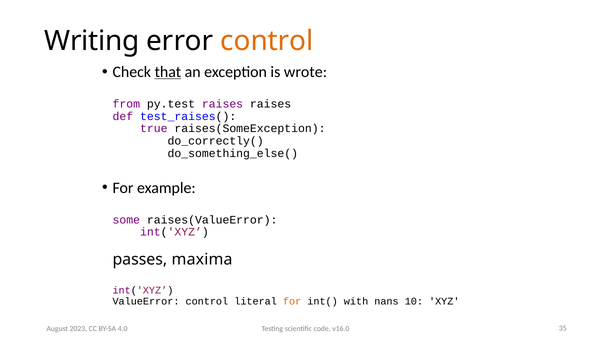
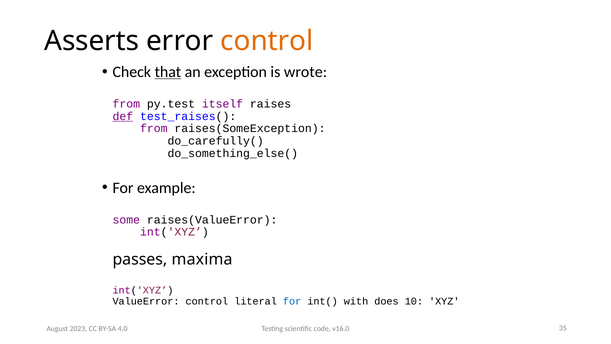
Writing: Writing -> Asserts (92, 41)
py.test raises: raises -> itself (223, 104)
def underline: none -> present (123, 116)
true: true -> from (154, 129)
do_correctly(: do_correctly( -> do_carefully( (216, 141)
for colour: orange -> blue (292, 301)
nans: nans -> does (386, 301)
